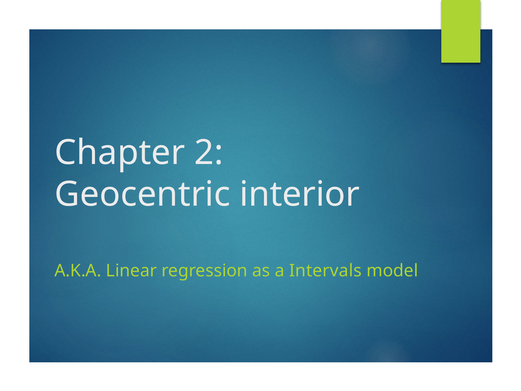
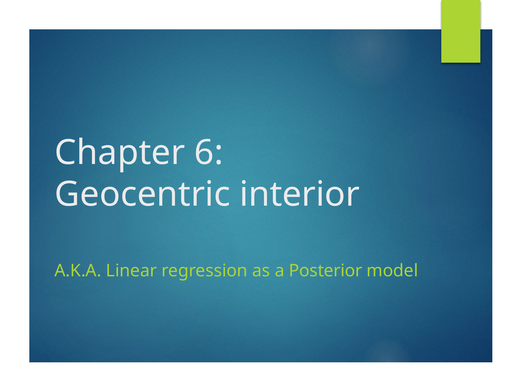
2: 2 -> 6 (209, 153)
Intervals: Intervals -> Posterior (326, 270)
